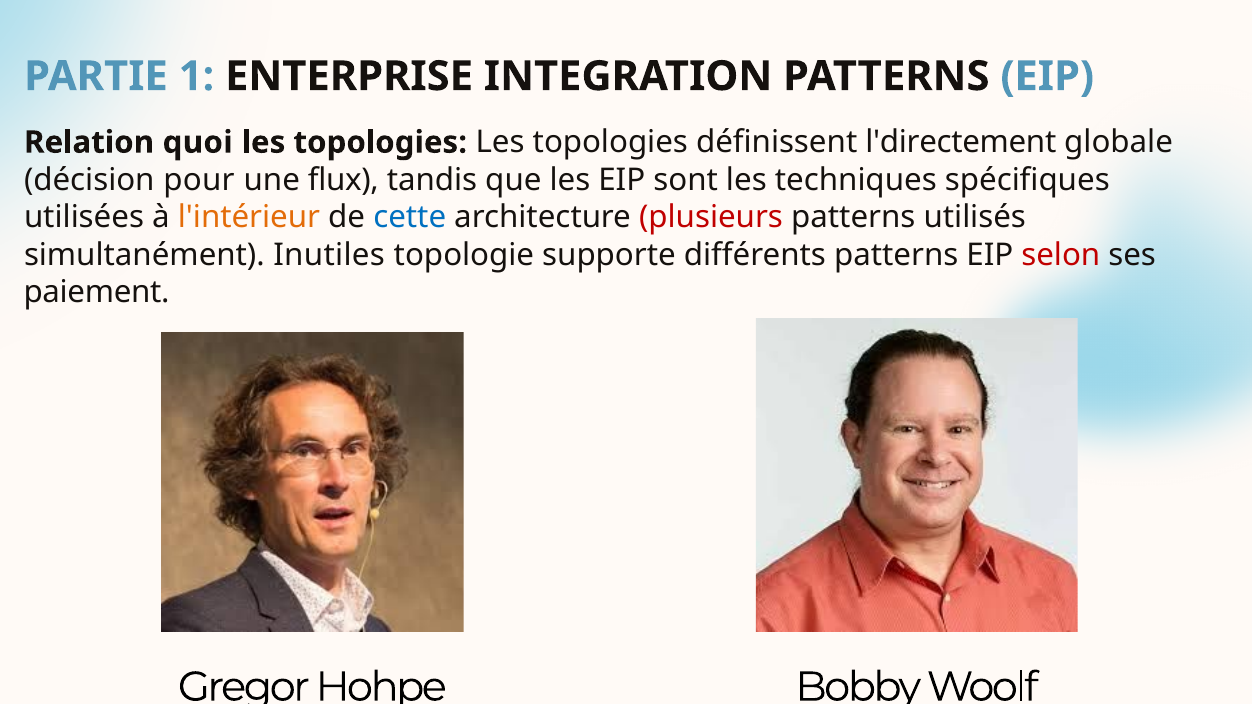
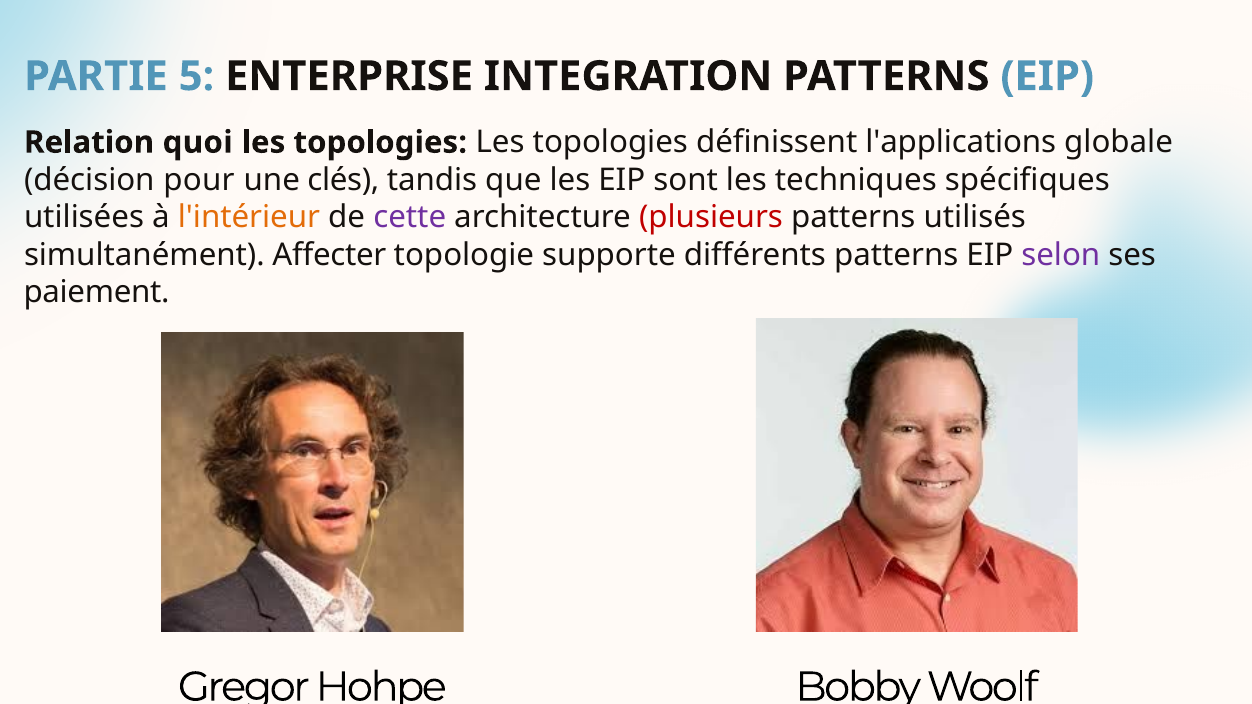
1: 1 -> 5 (196, 76)
l'directement: l'directement -> l'applications (961, 142)
flux: flux -> clés (343, 180)
cette colour: blue -> purple (410, 218)
Inutiles: Inutiles -> Affecter (329, 255)
selon colour: red -> purple (1061, 255)
